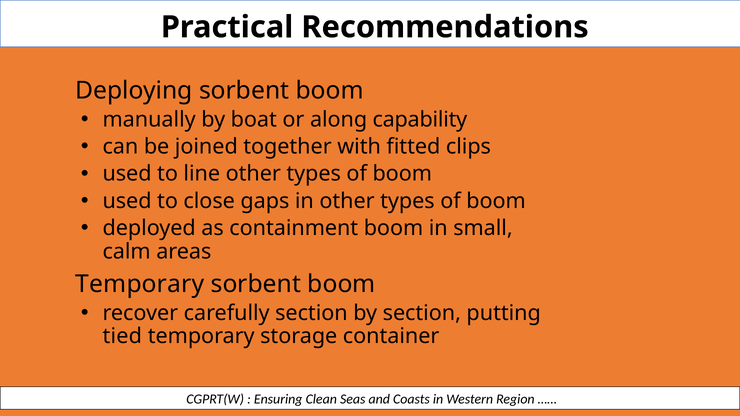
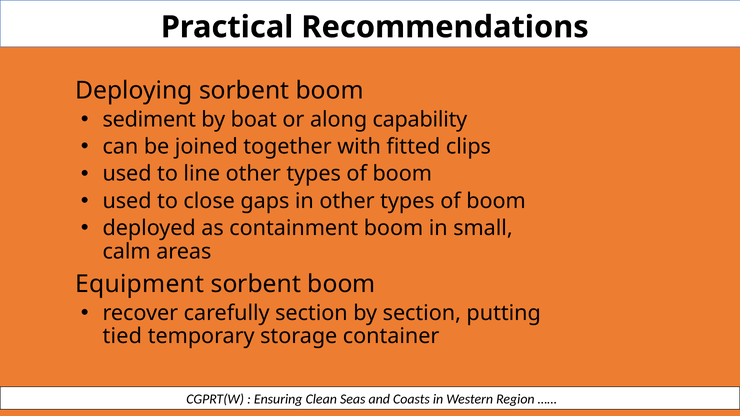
manually: manually -> sediment (149, 120)
Temporary: Temporary -> Equipment (140, 284)
